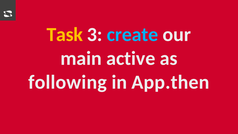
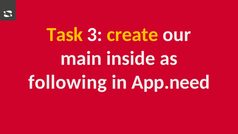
create colour: light blue -> yellow (132, 34)
active: active -> inside (131, 58)
App.then: App.then -> App.need (171, 82)
